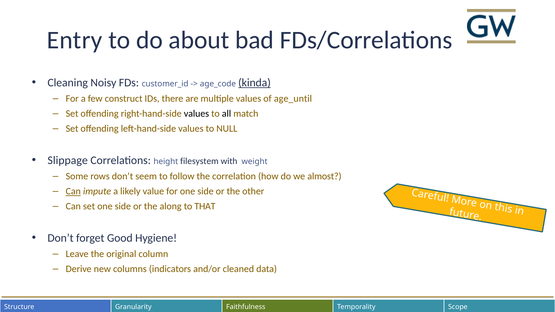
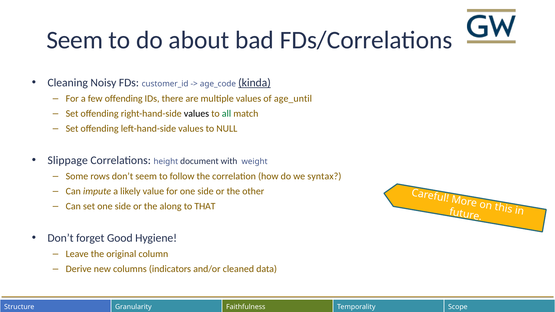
Entry: Entry -> Seem (75, 40)
few construct: construct -> offending (124, 99)
all colour: black -> green (227, 114)
filesystem: filesystem -> document (199, 161)
almost: almost -> syntax (324, 176)
Can underline: present -> none (73, 191)
